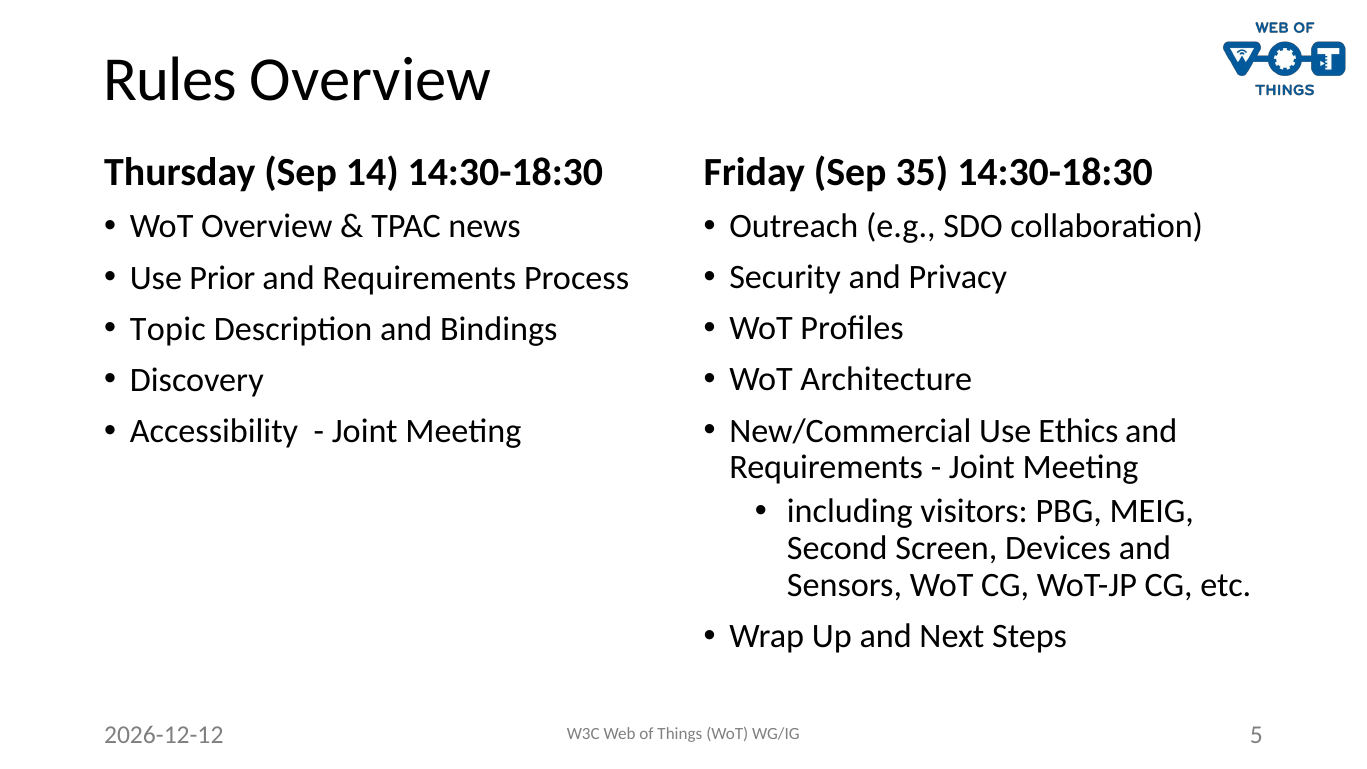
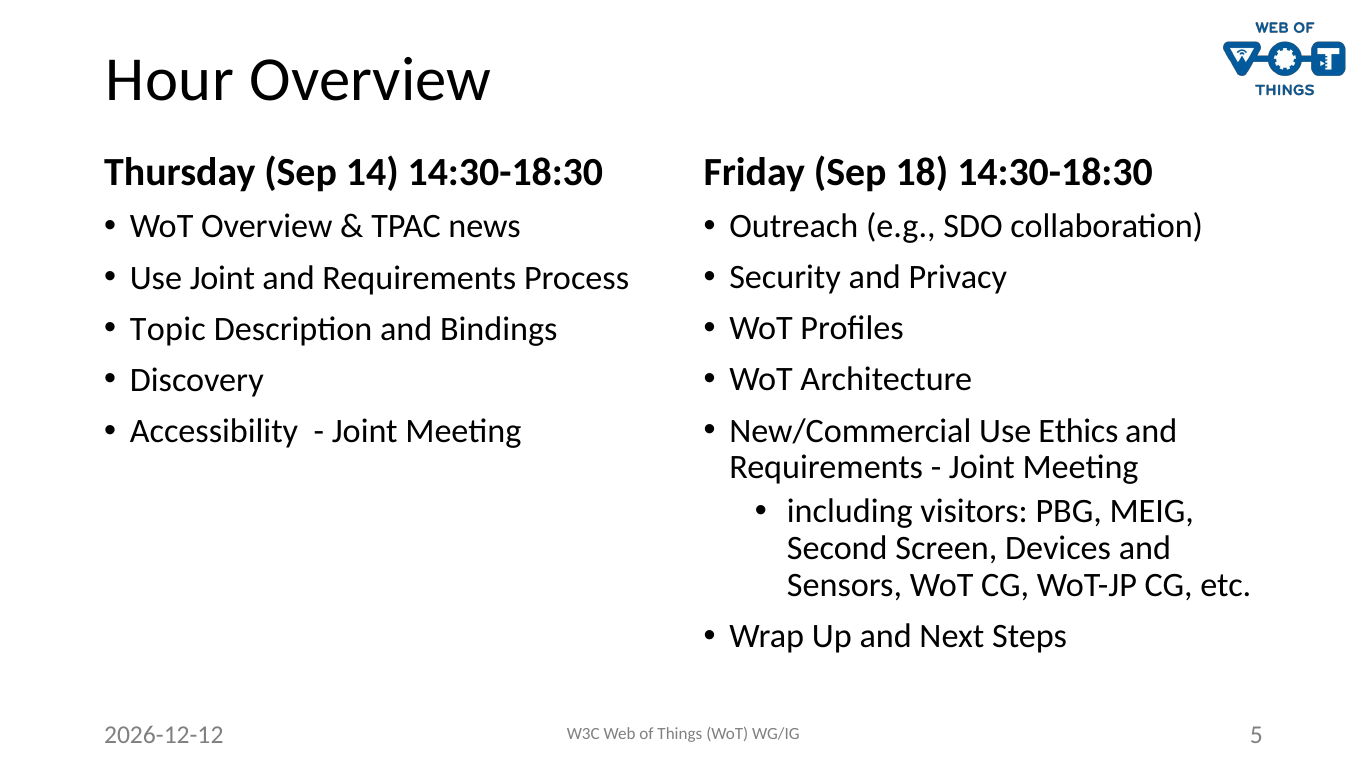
Rules: Rules -> Hour (170, 80)
35: 35 -> 18 (922, 172)
Use Prior: Prior -> Joint (222, 278)
